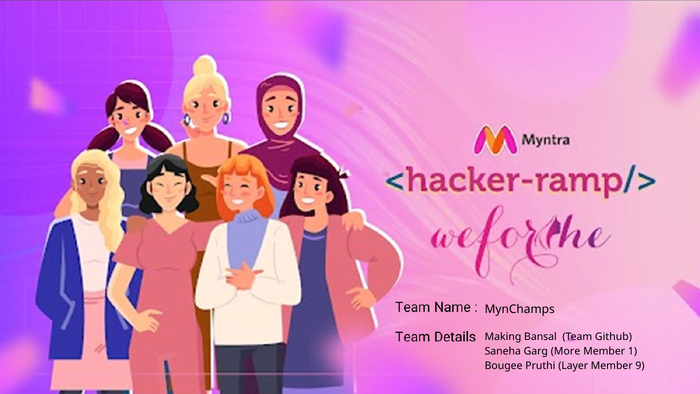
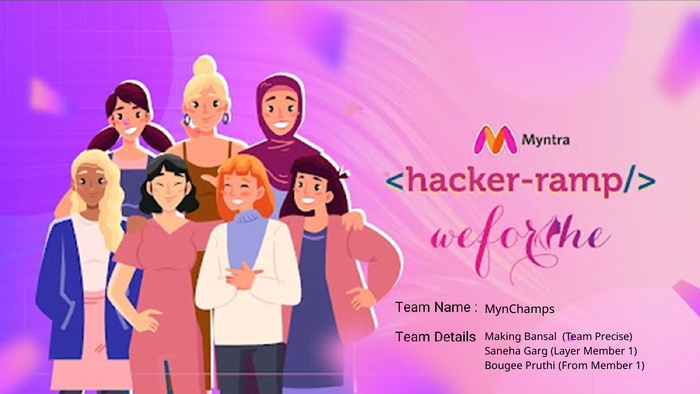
Github: Github -> Precise (614, 336)
More: More -> Layer (566, 351)
Layer: Layer -> From (573, 366)
9: 9 -> 1 (640, 366)
